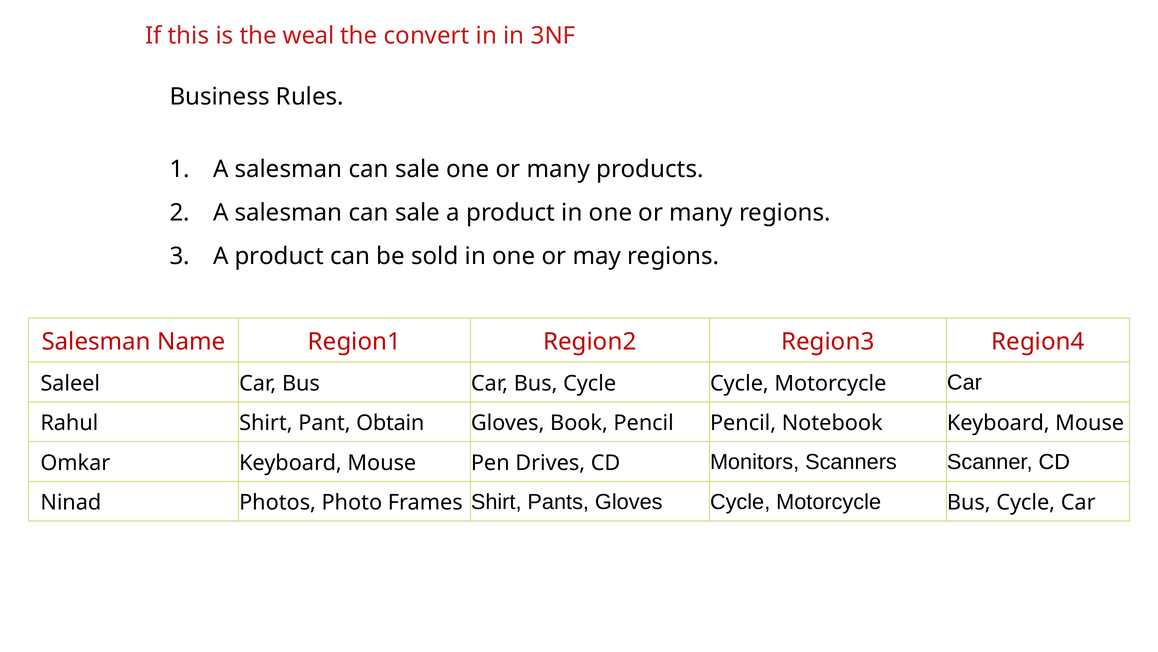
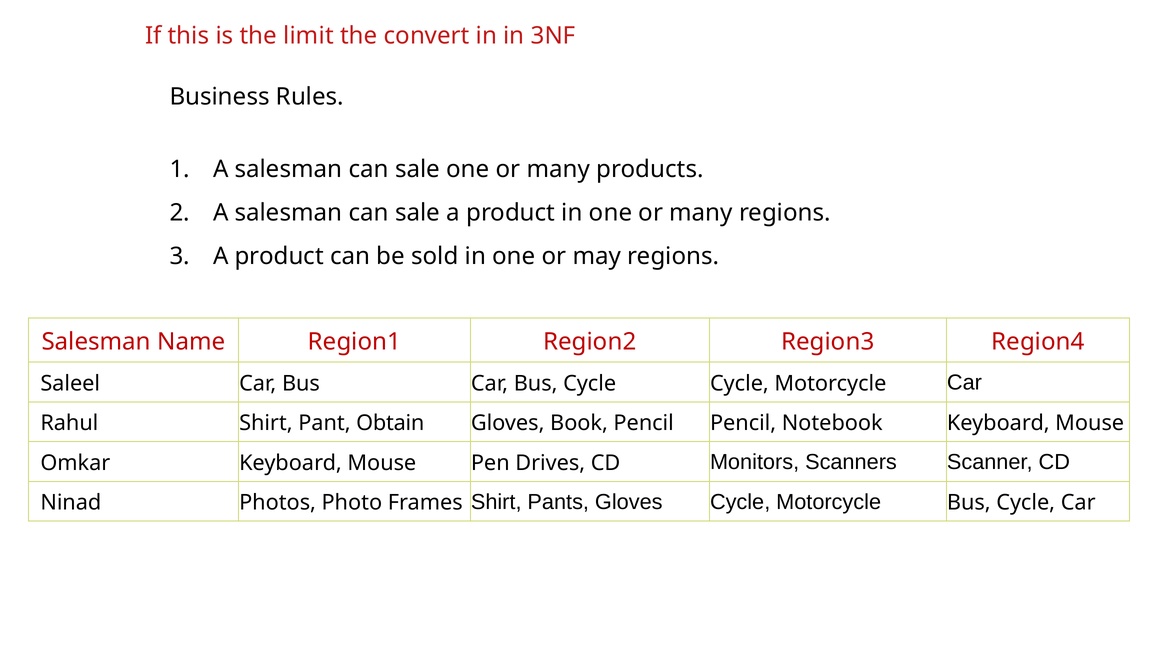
weal: weal -> limit (309, 36)
